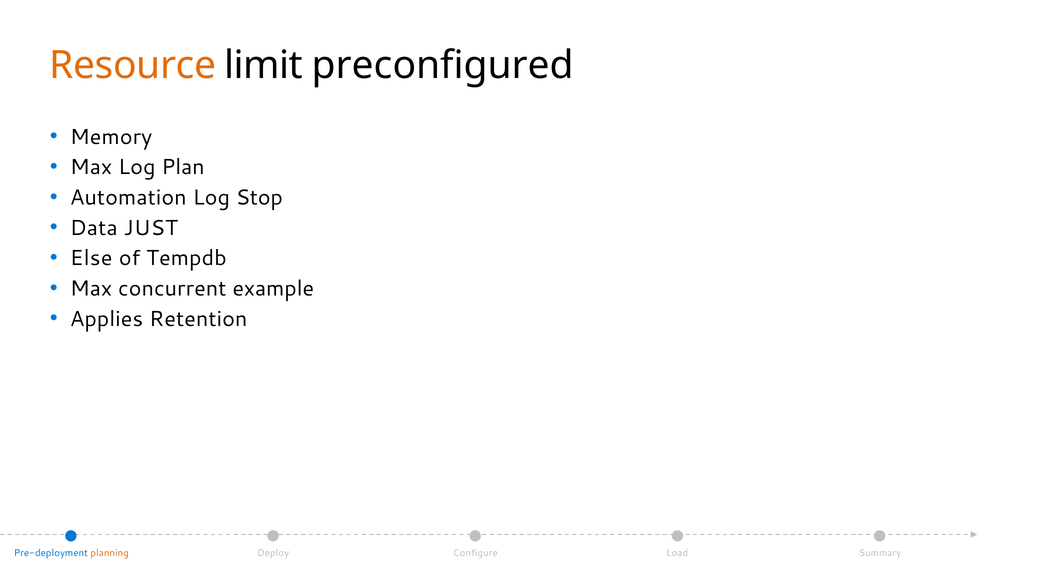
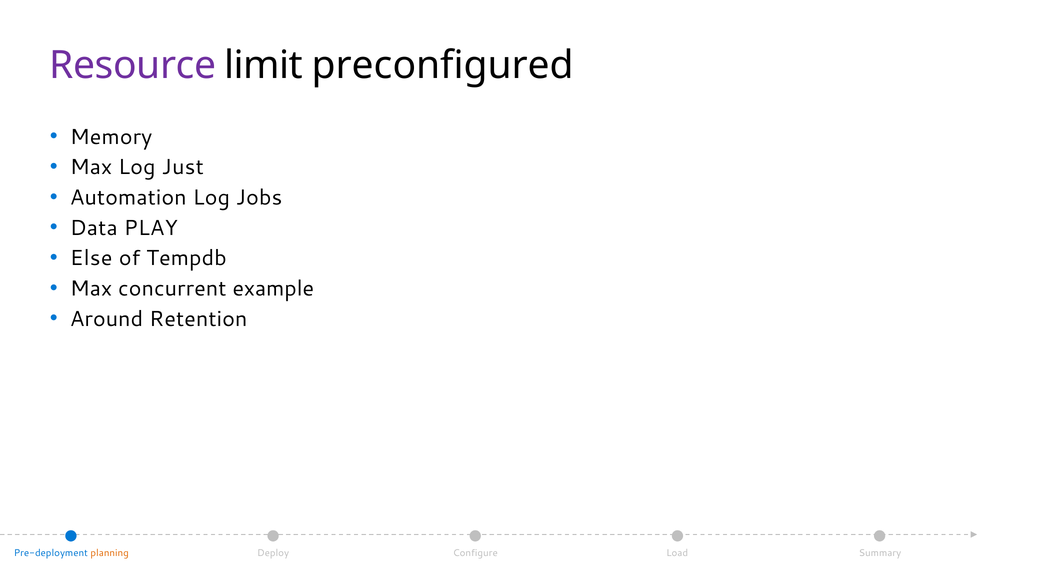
Resource colour: orange -> purple (133, 65)
Plan: Plan -> Just (183, 167)
Stop: Stop -> Jobs (259, 198)
JUST: JUST -> PLAY (151, 228)
Applies: Applies -> Around (106, 319)
